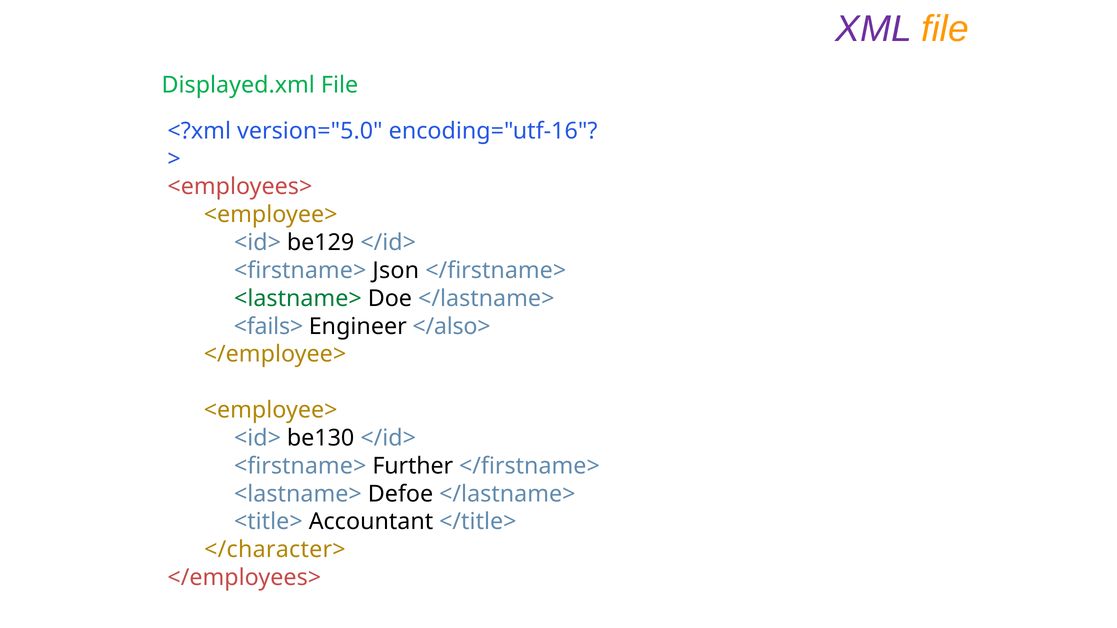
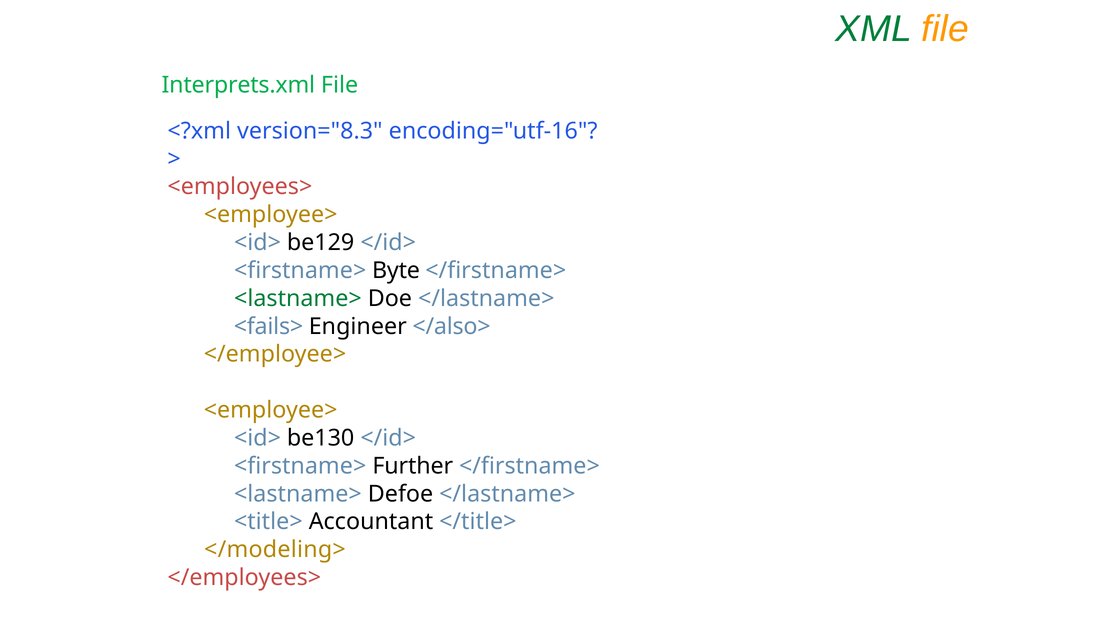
XML colour: purple -> green (873, 29)
Displayed.xml: Displayed.xml -> Interprets.xml (238, 85)
version="5.0: version="5.0 -> version="8.3 (310, 131)
Json: Json -> Byte (396, 271)
</character>: </character> -> </modeling> (275, 550)
